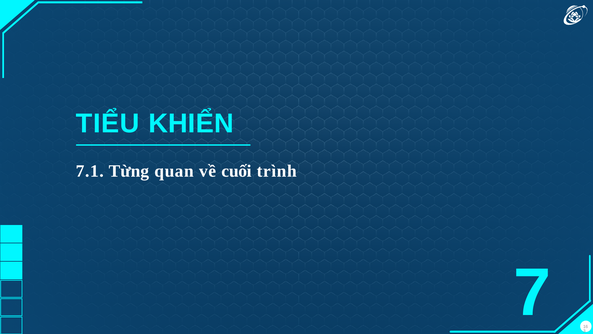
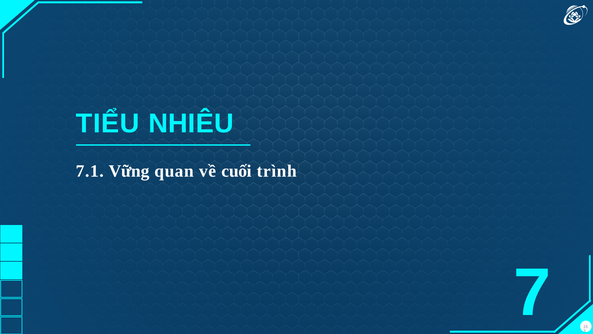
KHIỂN: KHIỂN -> NHIÊU (191, 123)
Từng: Từng -> Vững (129, 171)
